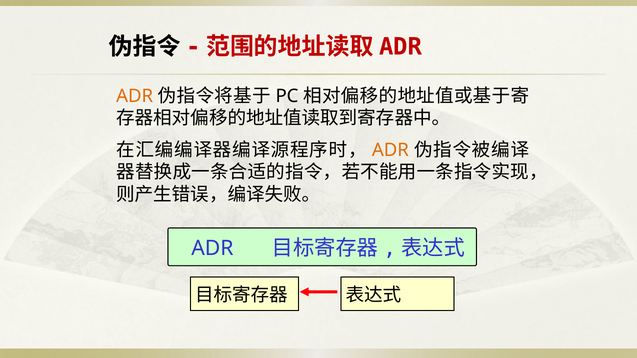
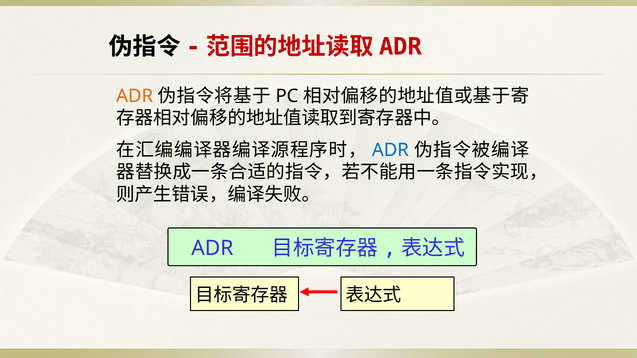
ADR colour: orange -> blue (390, 150)
